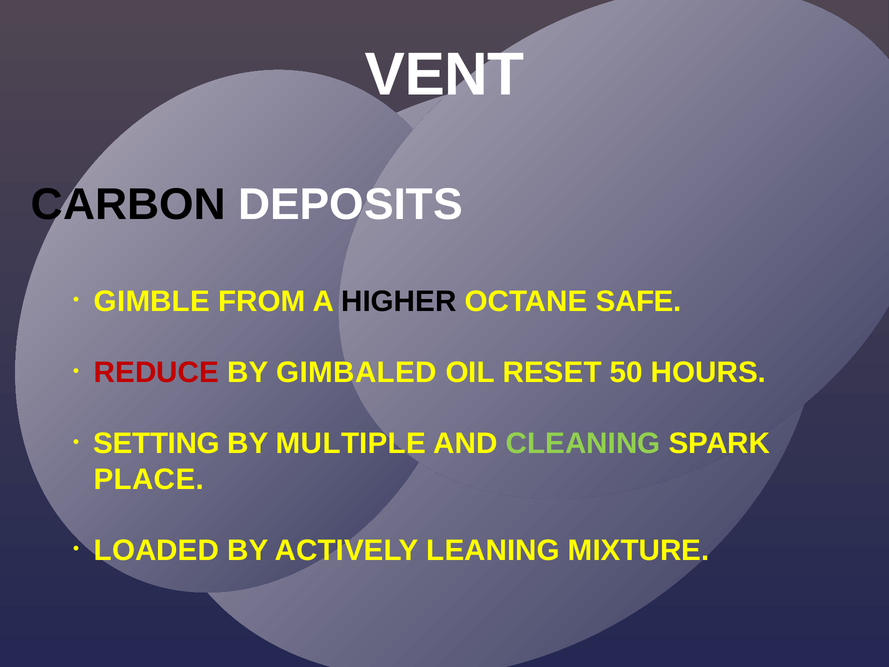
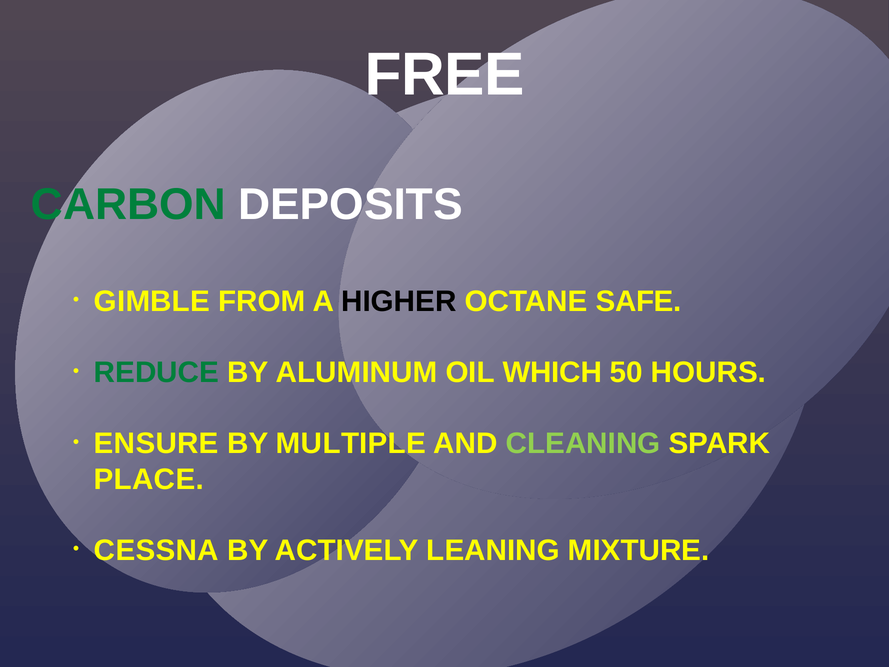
VENT: VENT -> FREE (445, 74)
CARBON colour: black -> green (128, 205)
REDUCE colour: red -> green (156, 372)
GIMBALED: GIMBALED -> ALUMINUM (357, 372)
RESET: RESET -> WHICH (552, 372)
SETTING: SETTING -> ENSURE (156, 444)
LOADED: LOADED -> CESSNA (156, 550)
